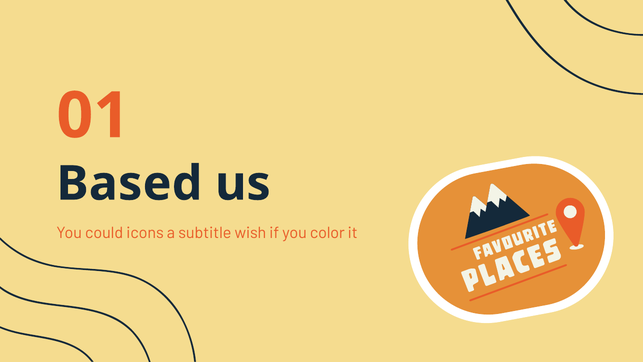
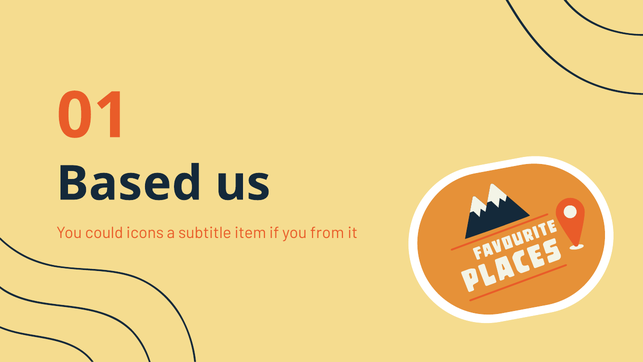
wish: wish -> item (250, 233)
color: color -> from (327, 233)
